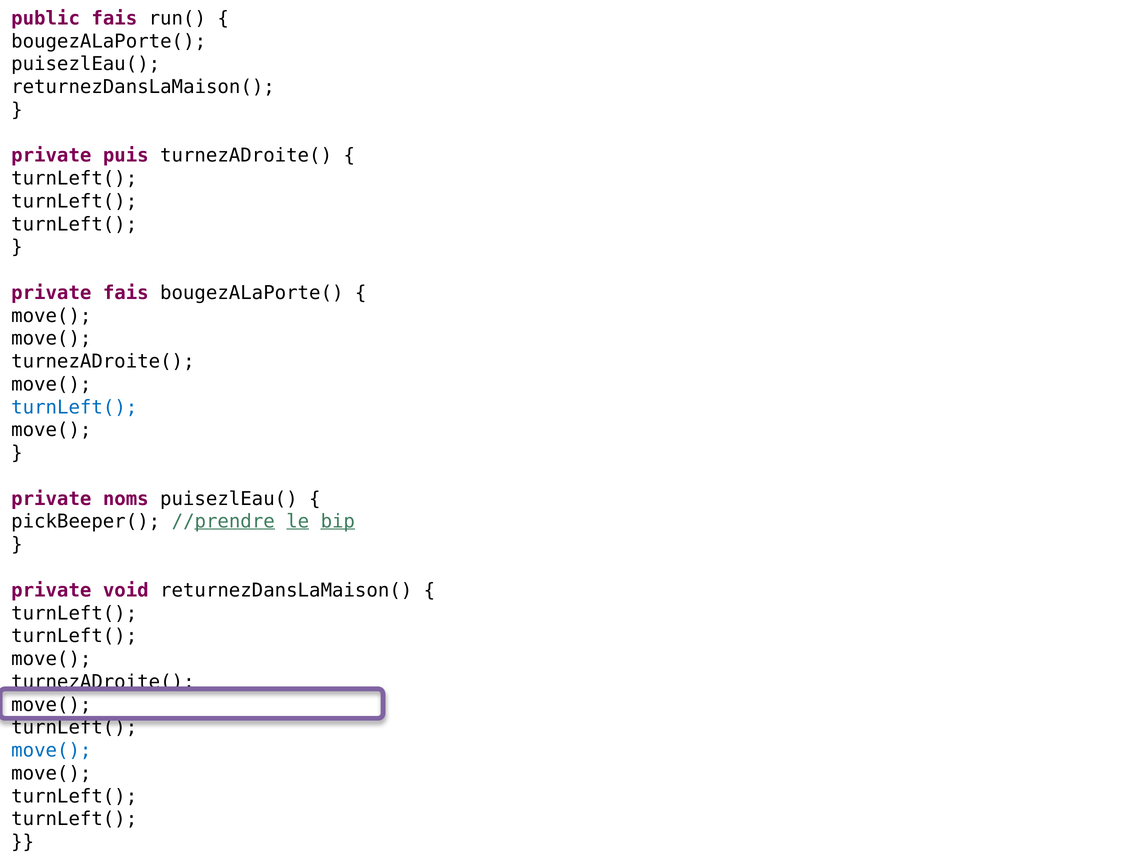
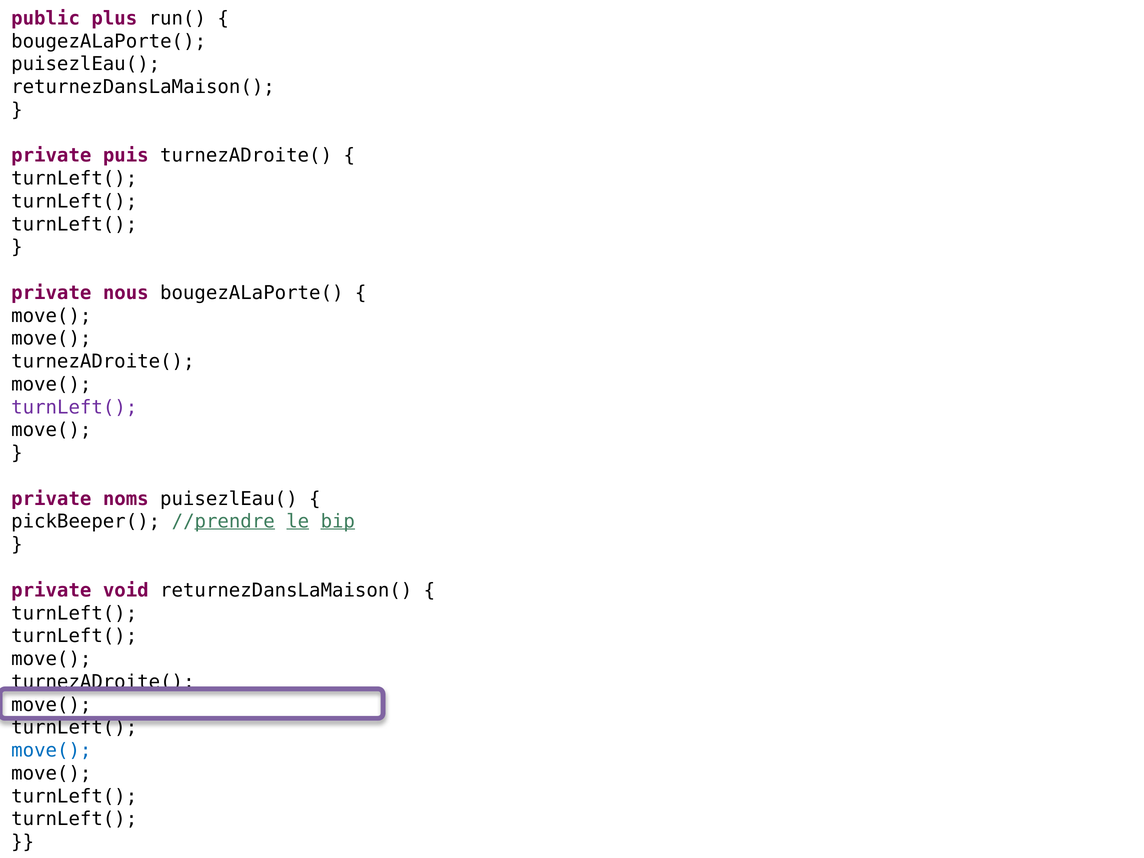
public fais: fais -> plus (114, 18)
private fais: fais -> nous (126, 293)
turnLeft( colour: blue -> purple (74, 407)
